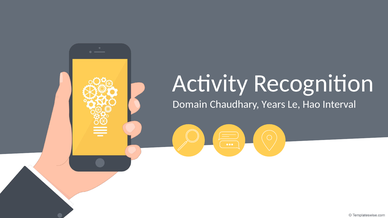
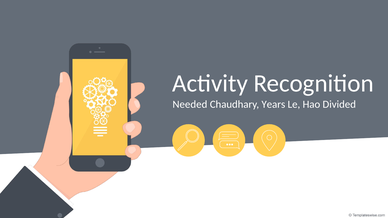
Domain: Domain -> Needed (190, 104)
Interval: Interval -> Divided (339, 104)
